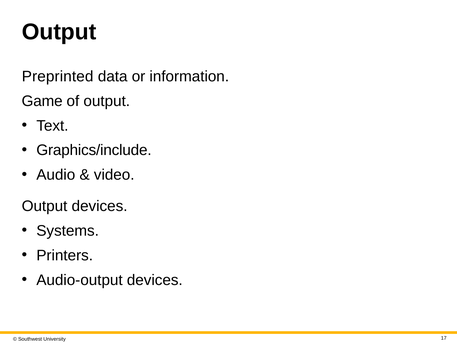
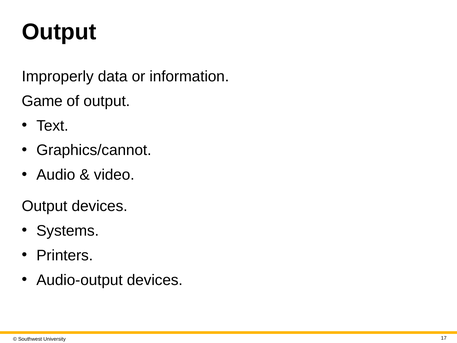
Preprinted: Preprinted -> Improperly (58, 76)
Graphics/include: Graphics/include -> Graphics/cannot (94, 150)
